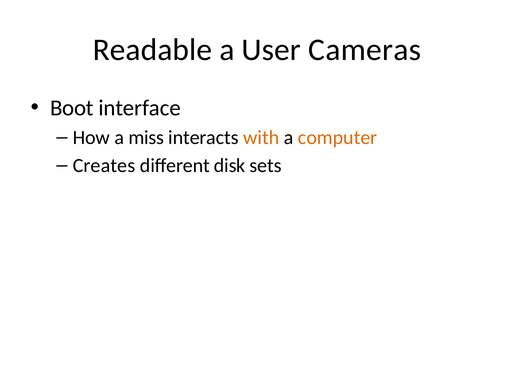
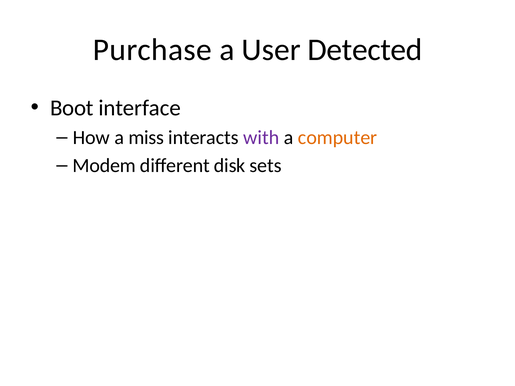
Readable: Readable -> Purchase (152, 50)
Cameras: Cameras -> Detected (365, 50)
with colour: orange -> purple (261, 138)
Creates: Creates -> Modem (104, 166)
